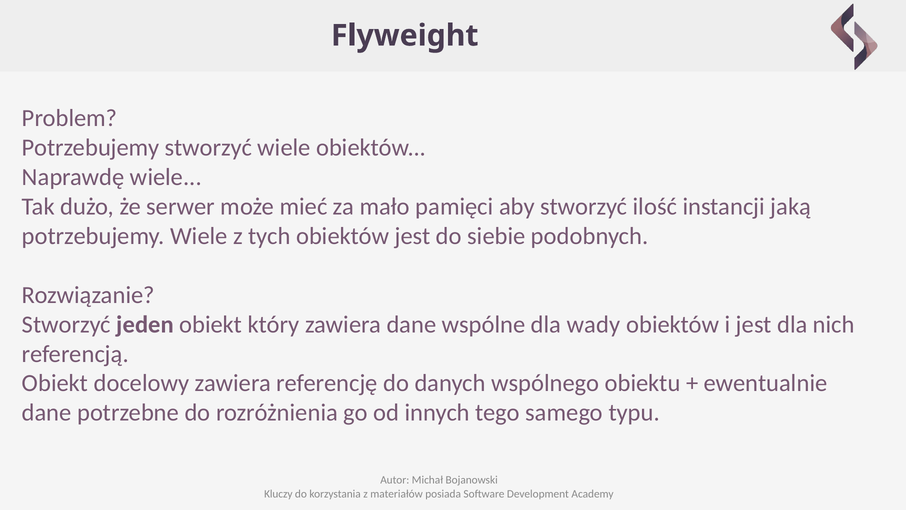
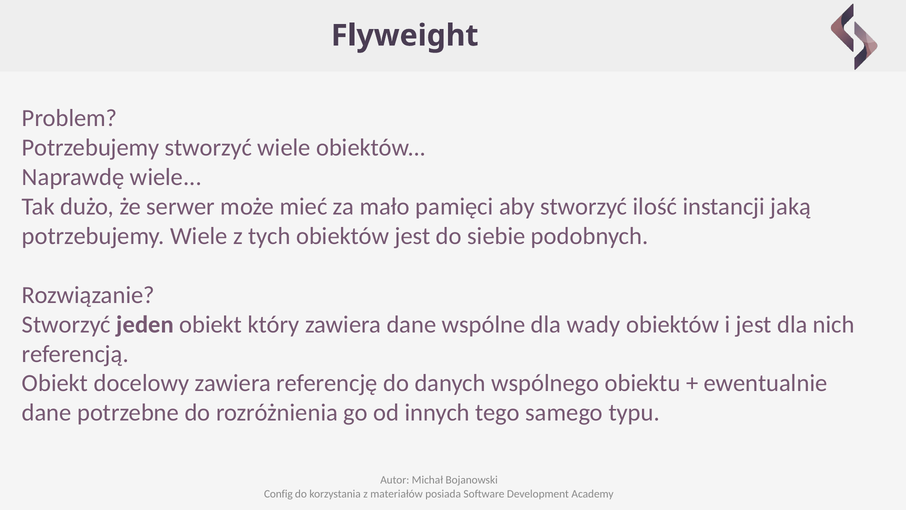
Kluczy: Kluczy -> Config (278, 493)
